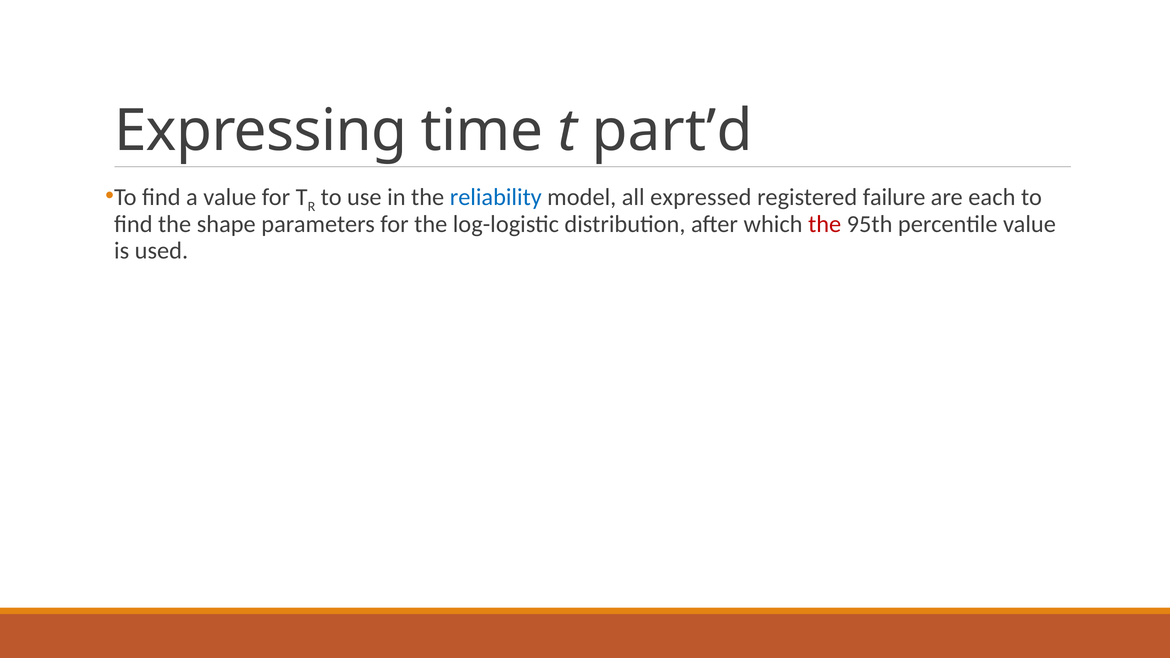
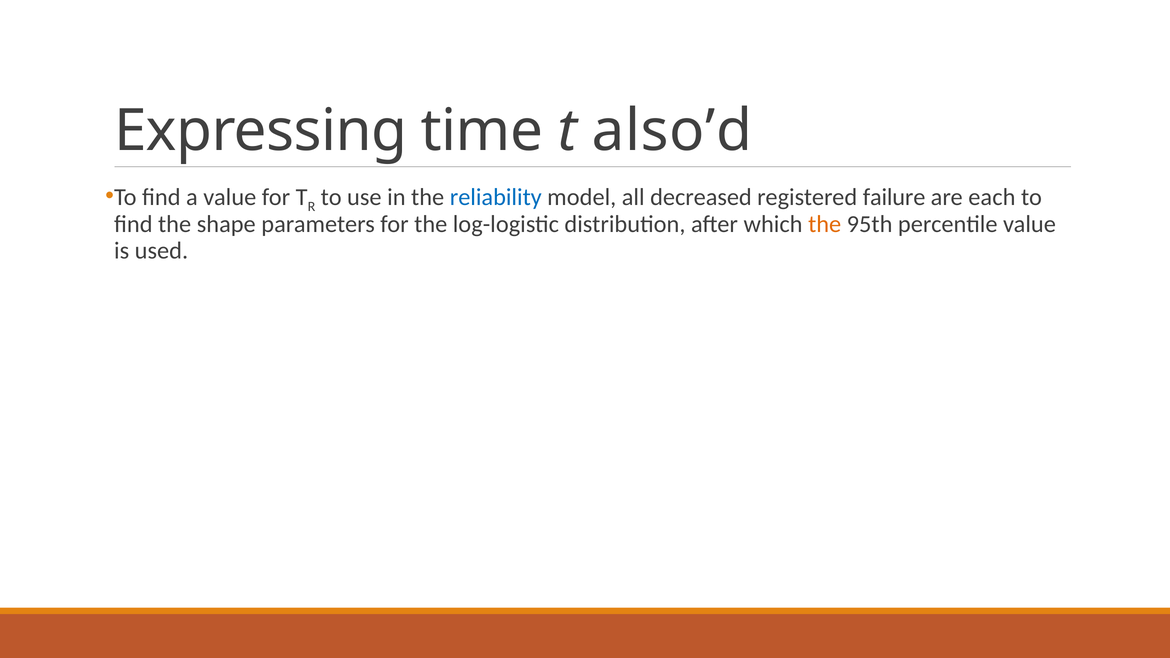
part’d: part’d -> also’d (672, 131)
expressed: expressed -> decreased (701, 197)
the colour: red -> orange (825, 224)
